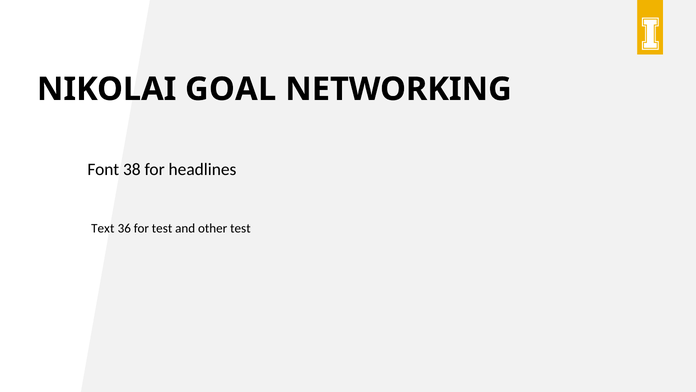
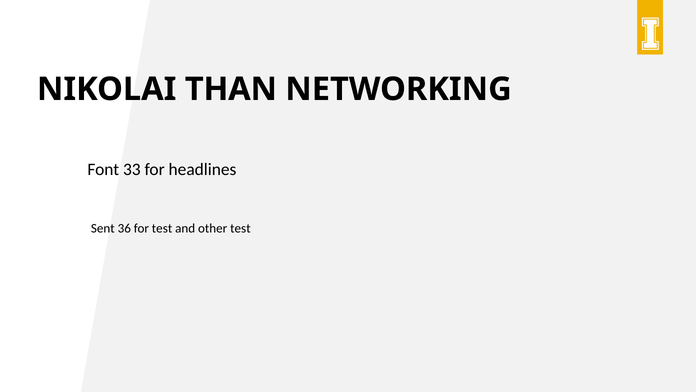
GOAL: GOAL -> THAN (231, 89)
38: 38 -> 33 (132, 170)
Text: Text -> Sent (103, 228)
